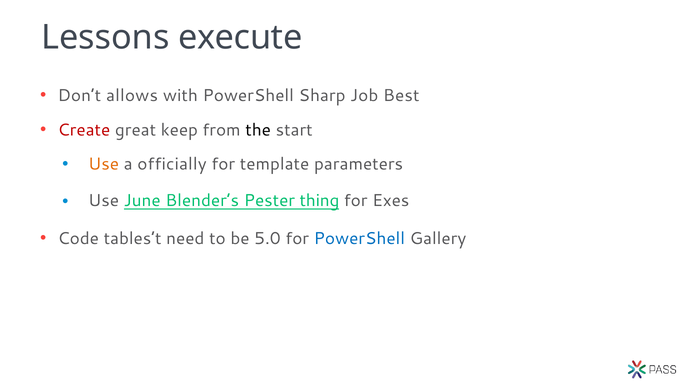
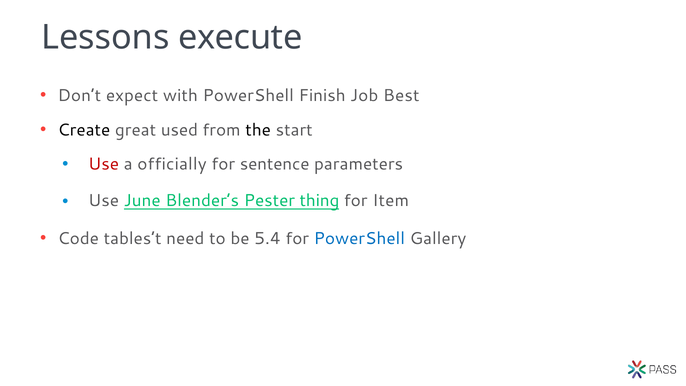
allows: allows -> expect (132, 96)
Sharp: Sharp -> Finish (322, 96)
Create colour: red -> black (84, 130)
keep: keep -> used (179, 130)
Use colour: orange -> red (104, 164)
template: template -> sentence (275, 164)
Exes: Exes -> Item (391, 200)
5.0: 5.0 -> 5.4 (267, 238)
